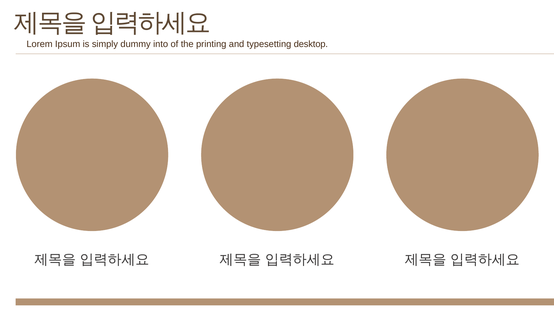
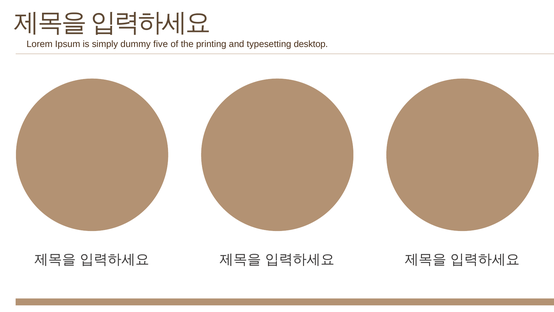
into: into -> five (161, 44)
